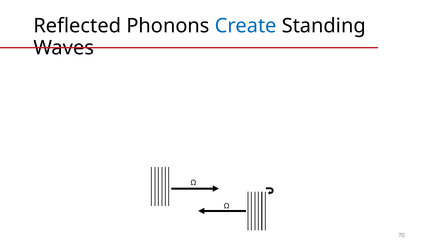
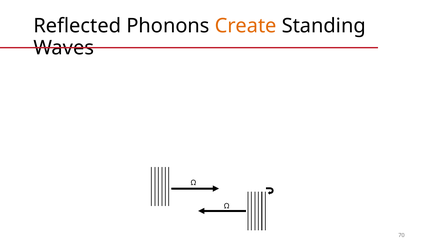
Create colour: blue -> orange (246, 26)
